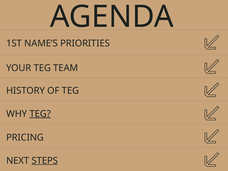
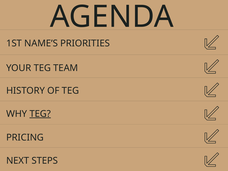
STEPS underline: present -> none (45, 161)
